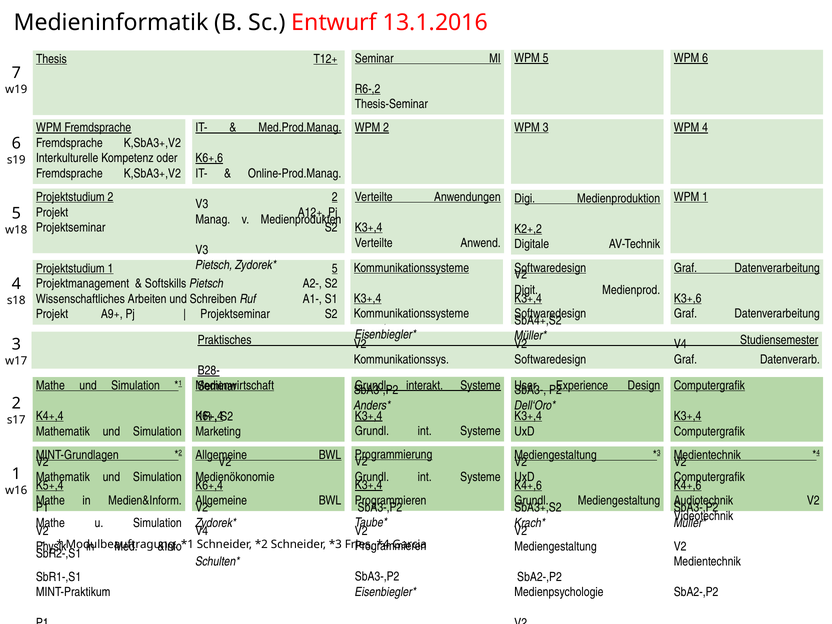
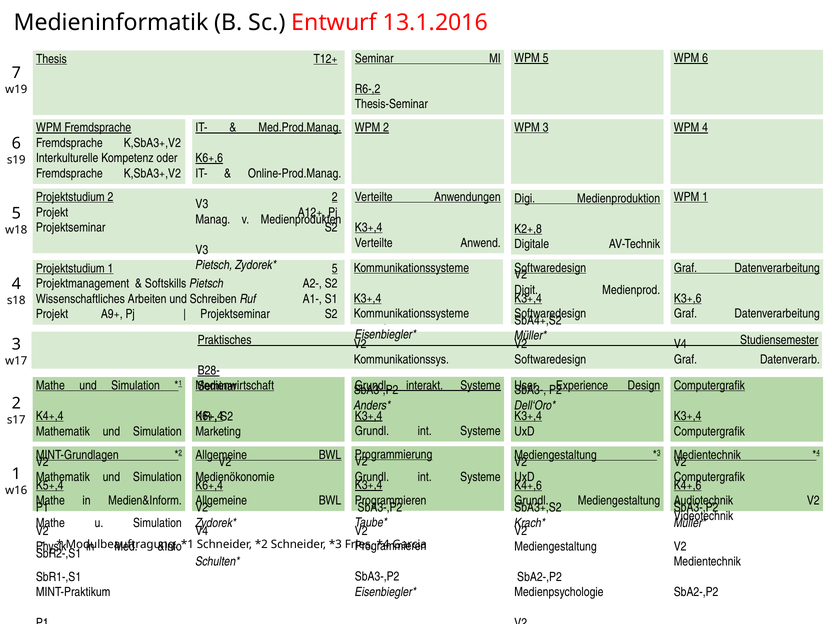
K2+,2: K2+,2 -> K2+,8 (528, 229)
